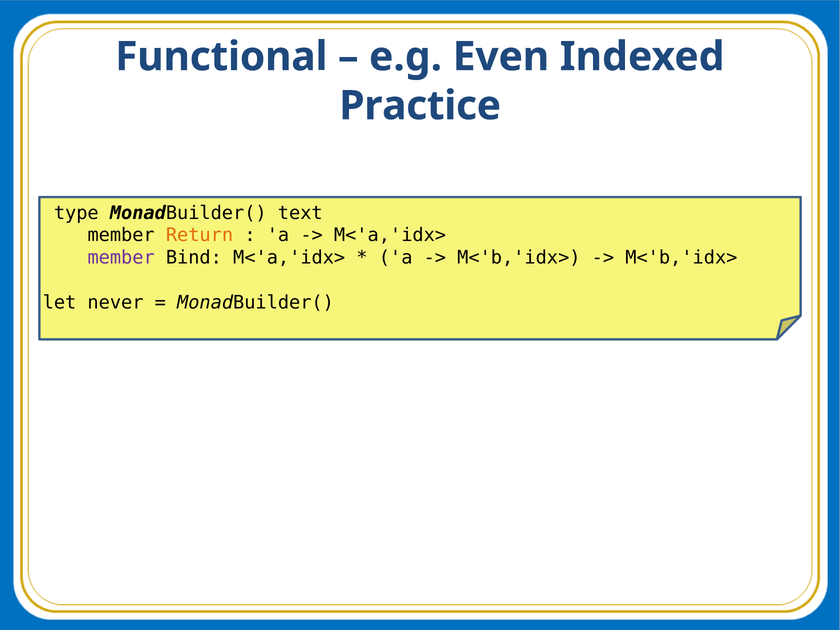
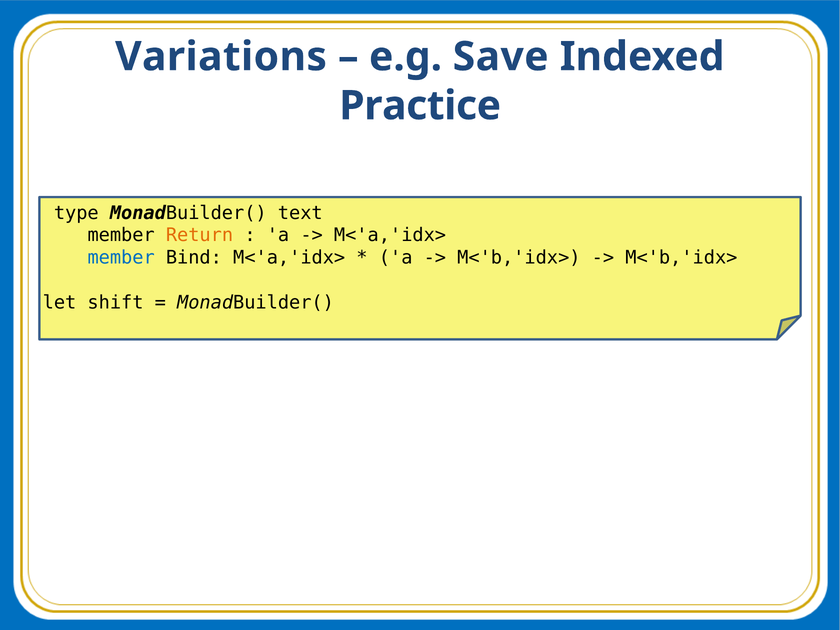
Functional: Functional -> Variations (221, 57)
Even: Even -> Save (501, 57)
member colour: purple -> blue (121, 258)
never: never -> shift (116, 302)
